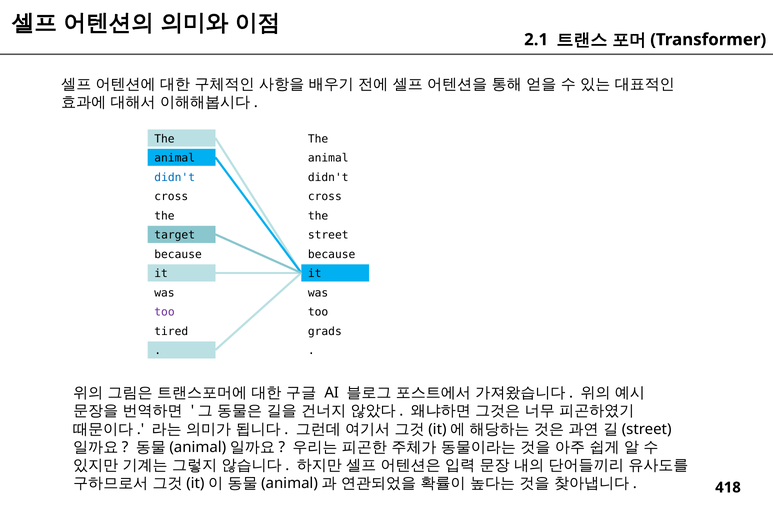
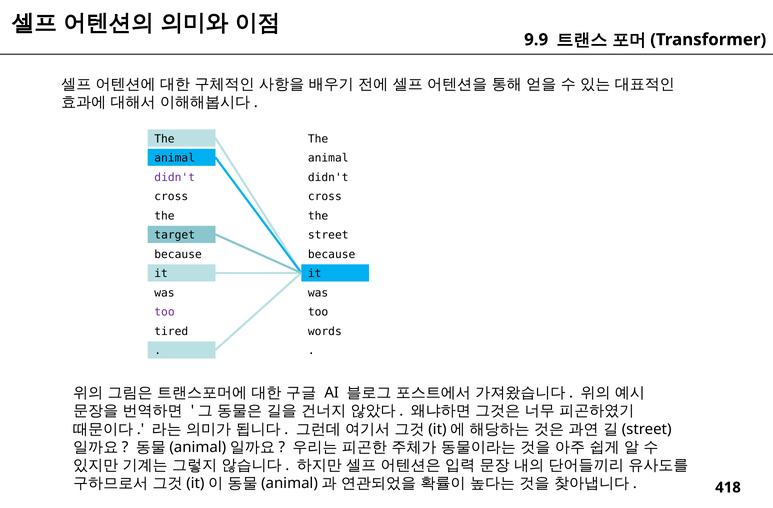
2.1: 2.1 -> 9.9 (536, 40)
didn't colour: blue -> purple (175, 177)
grads: grads -> words (325, 331)
